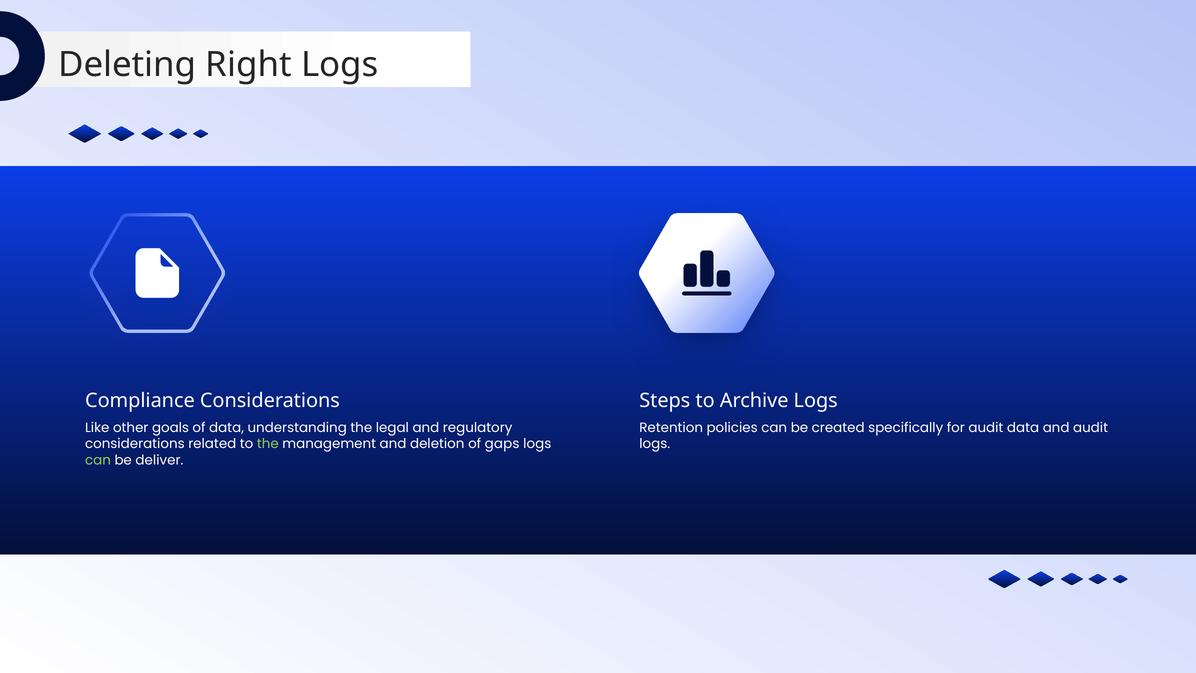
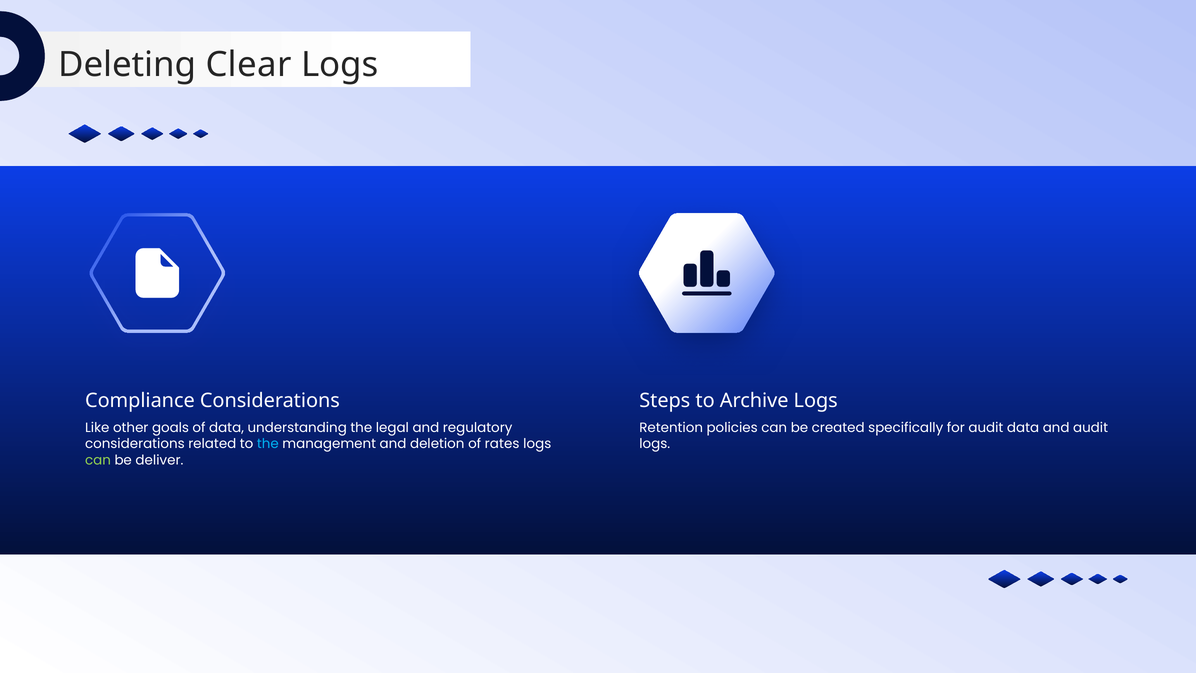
Right: Right -> Clear (249, 65)
the colour: light green -> light blue (268, 444)
gaps: gaps -> rates (502, 444)
